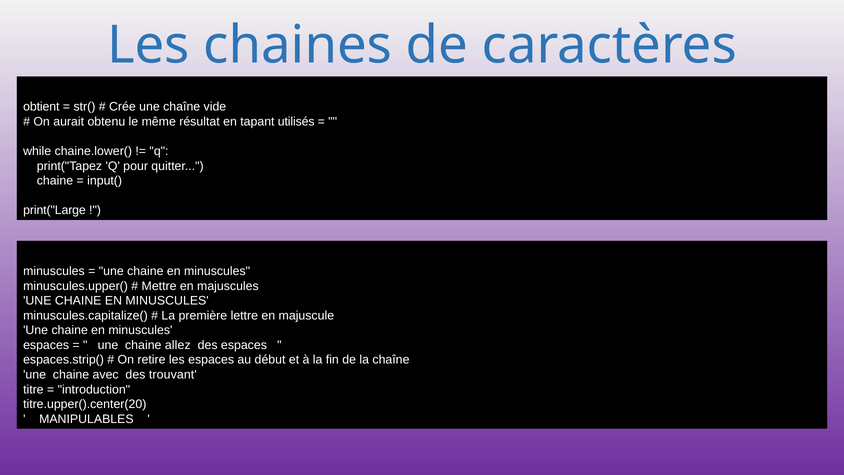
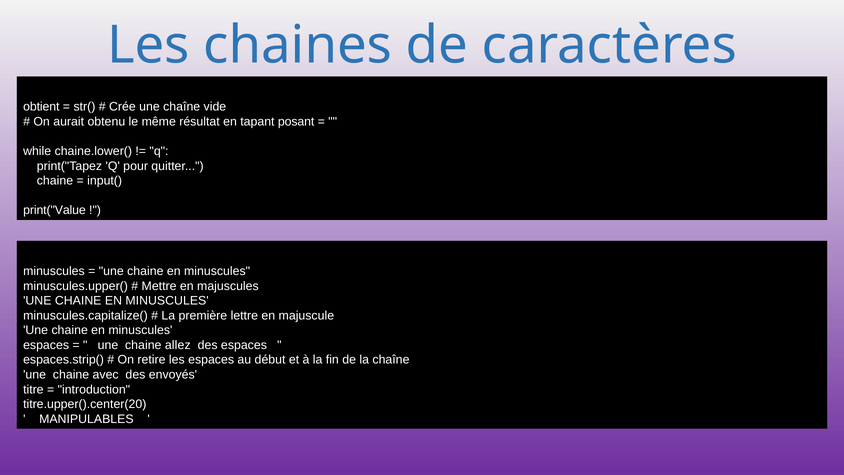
utilisés: utilisés -> posant (296, 122)
print("Large: print("Large -> print("Value (54, 210)
trouvant: trouvant -> envoyés (173, 374)
